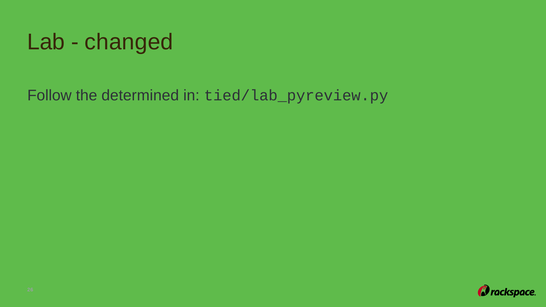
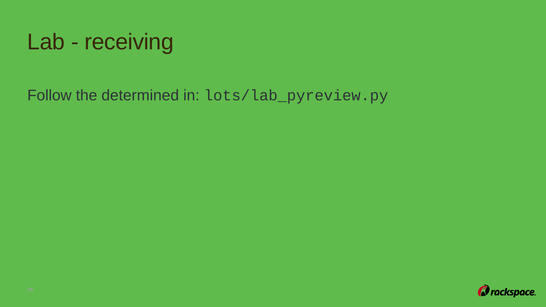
changed: changed -> receiving (129, 42)
tied/lab_pyreview.py: tied/lab_pyreview.py -> lots/lab_pyreview.py (296, 95)
